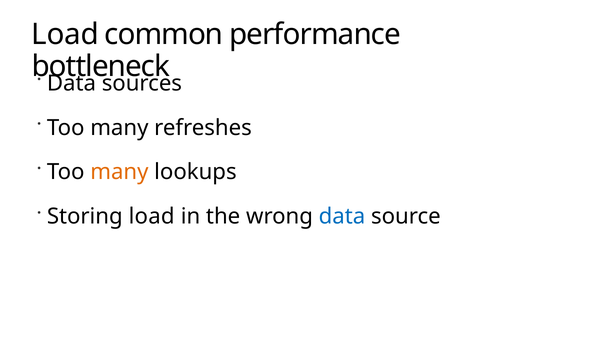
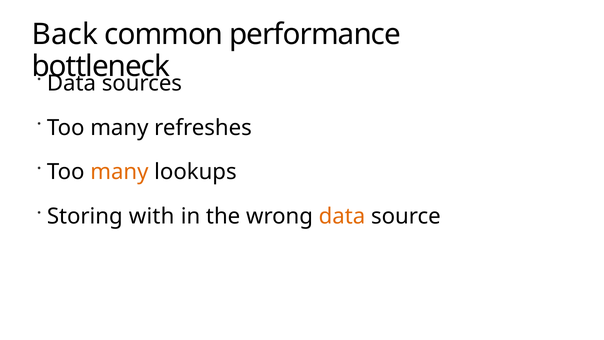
Load: Load -> Back (65, 35)
Storing load: load -> with (152, 216)
data colour: blue -> orange (342, 216)
